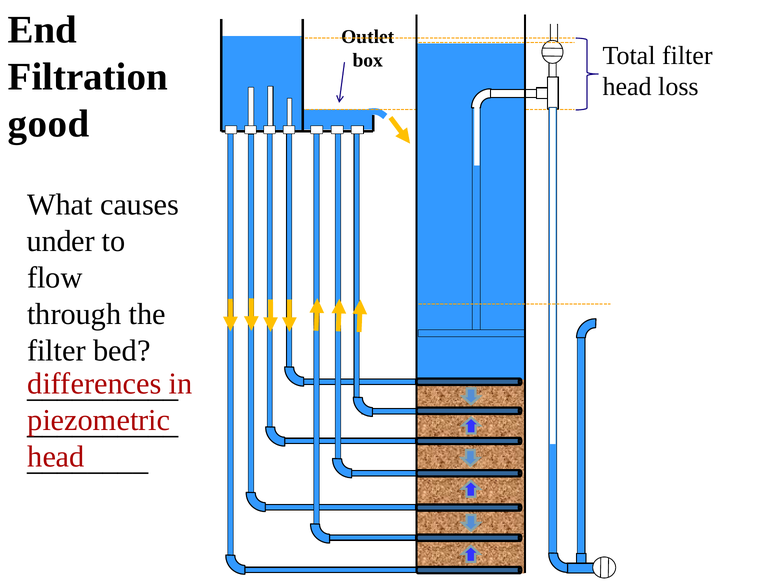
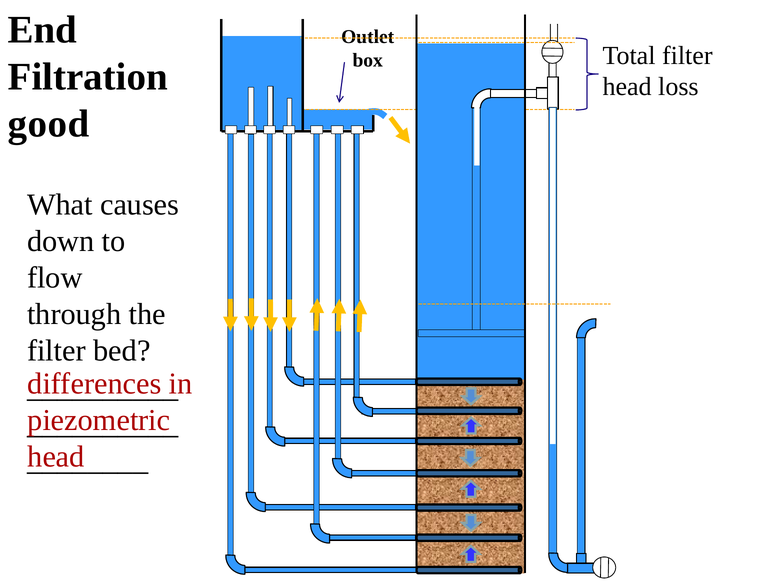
under: under -> down (61, 241)
